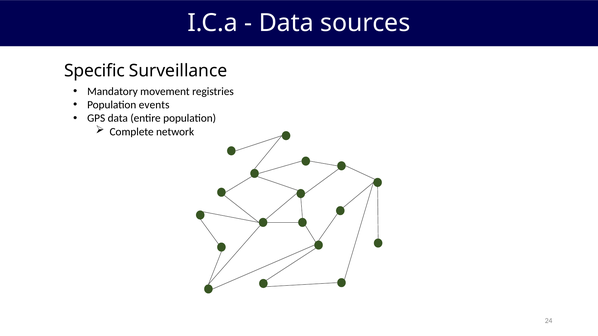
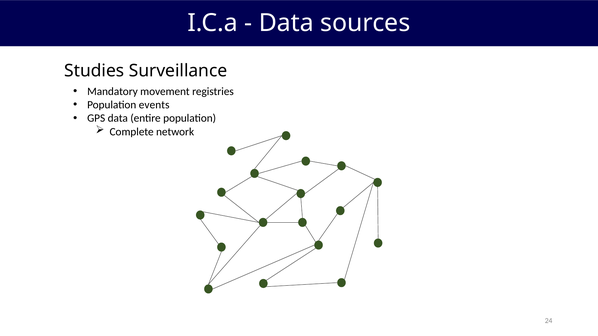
Specific: Specific -> Studies (94, 71)
